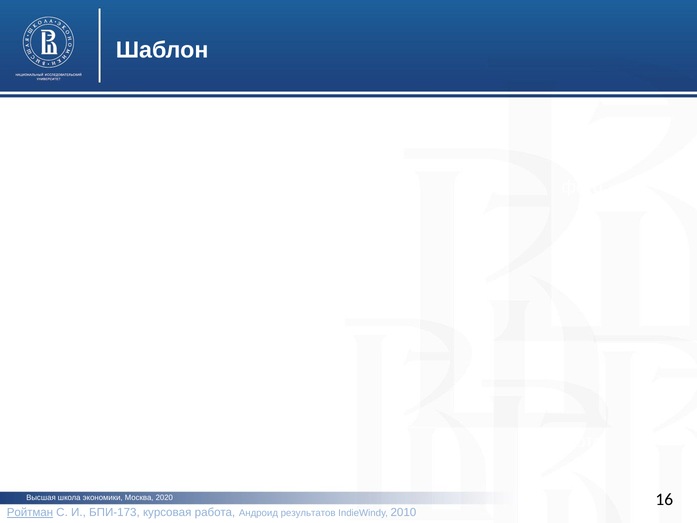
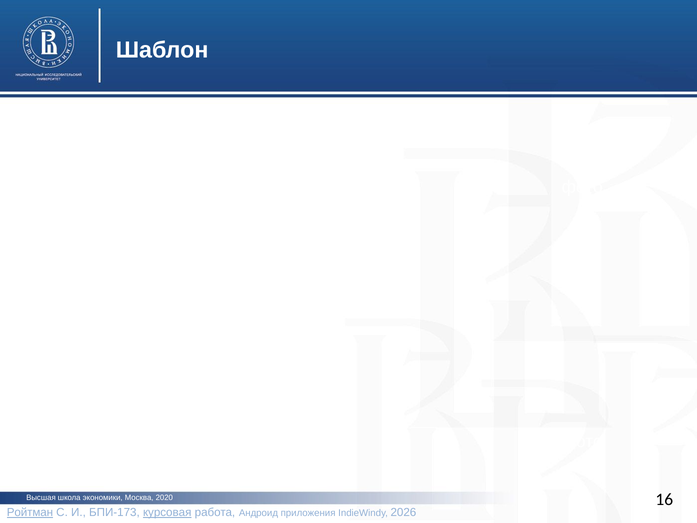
курсовая underline: none -> present (167, 512)
результатов: результатов -> приложения (308, 513)
2010: 2010 -> 2026 (403, 512)
